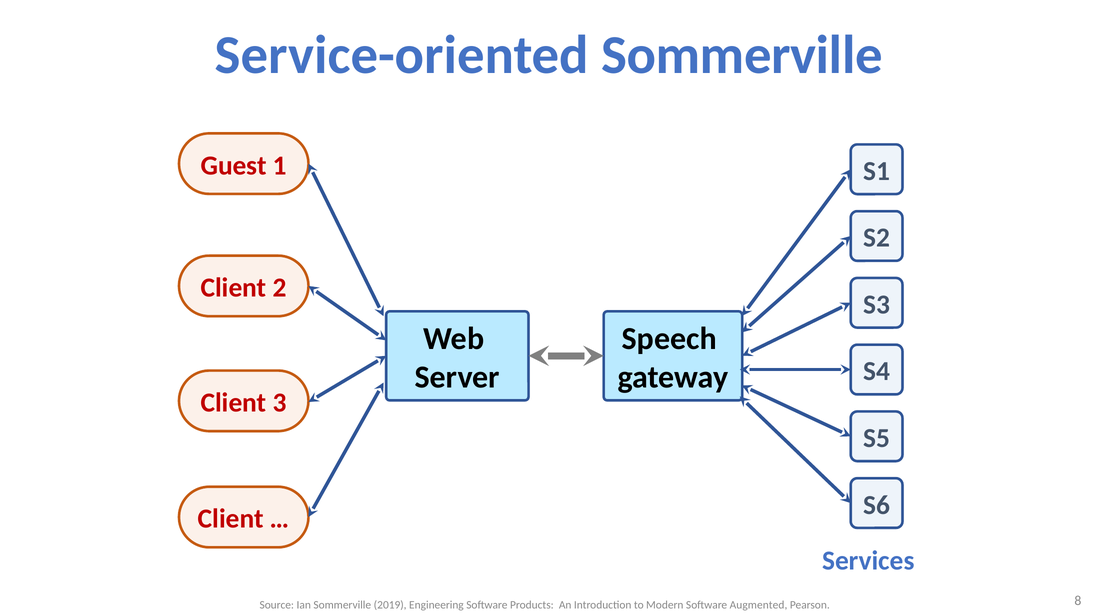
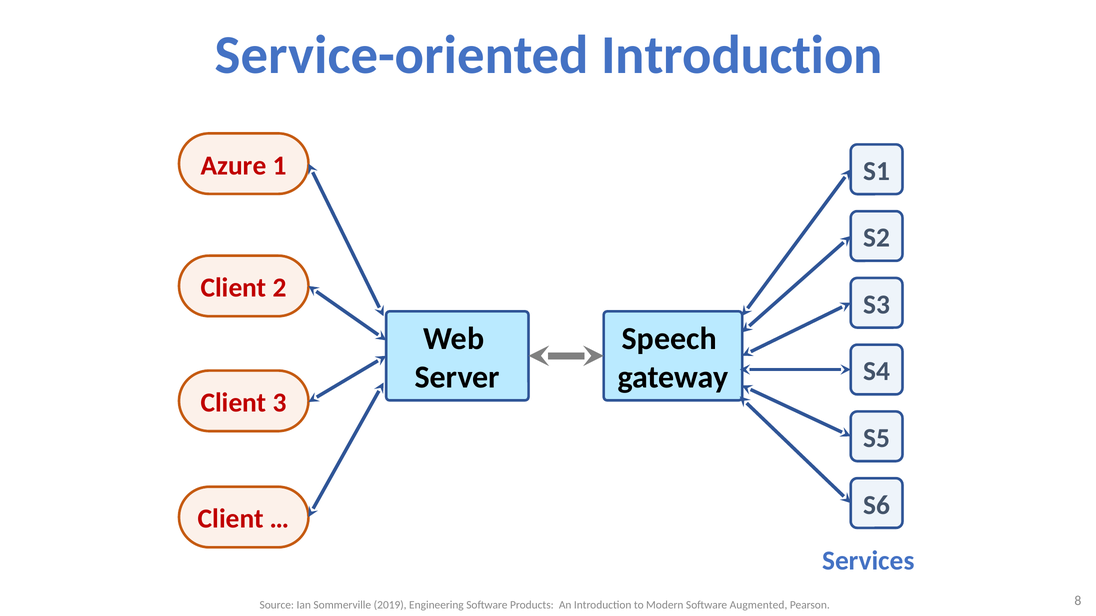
Service-oriented Sommerville: Sommerville -> Introduction (742, 55)
Guest: Guest -> Azure (234, 166)
